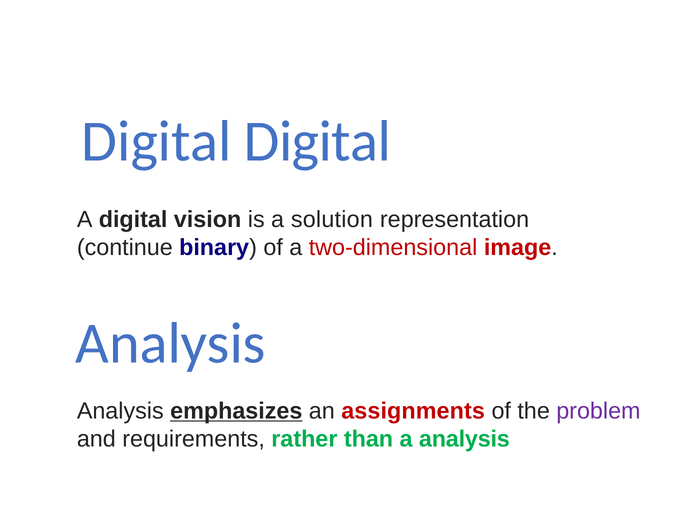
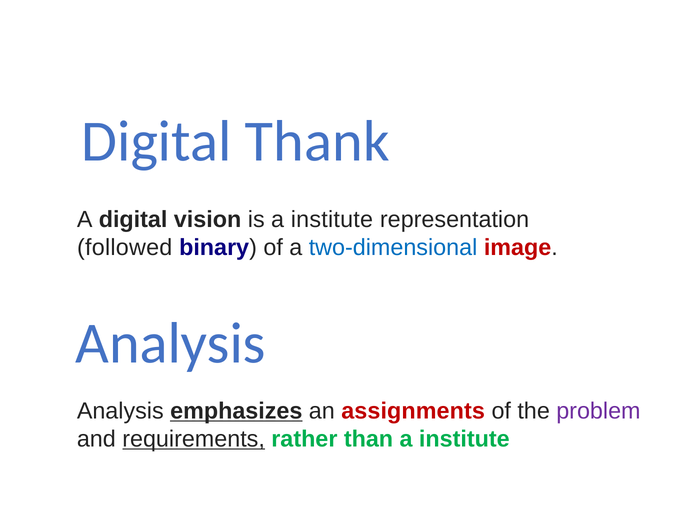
Digital Digital: Digital -> Thank (317, 142)
is a solution: solution -> institute (332, 220)
continue: continue -> followed (125, 248)
two-dimensional colour: red -> blue (393, 248)
requirements underline: none -> present (194, 439)
than a analysis: analysis -> institute (464, 439)
